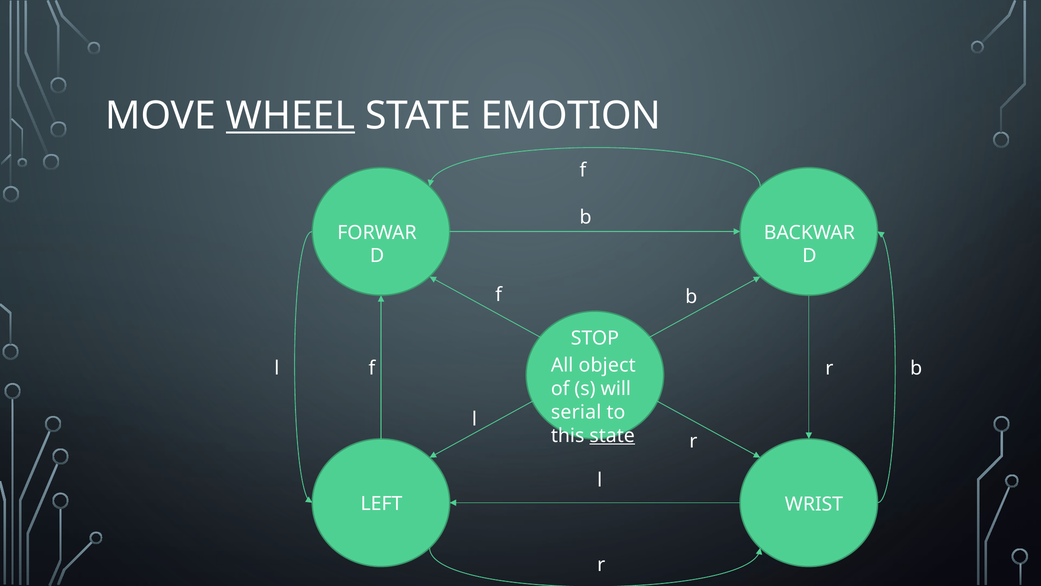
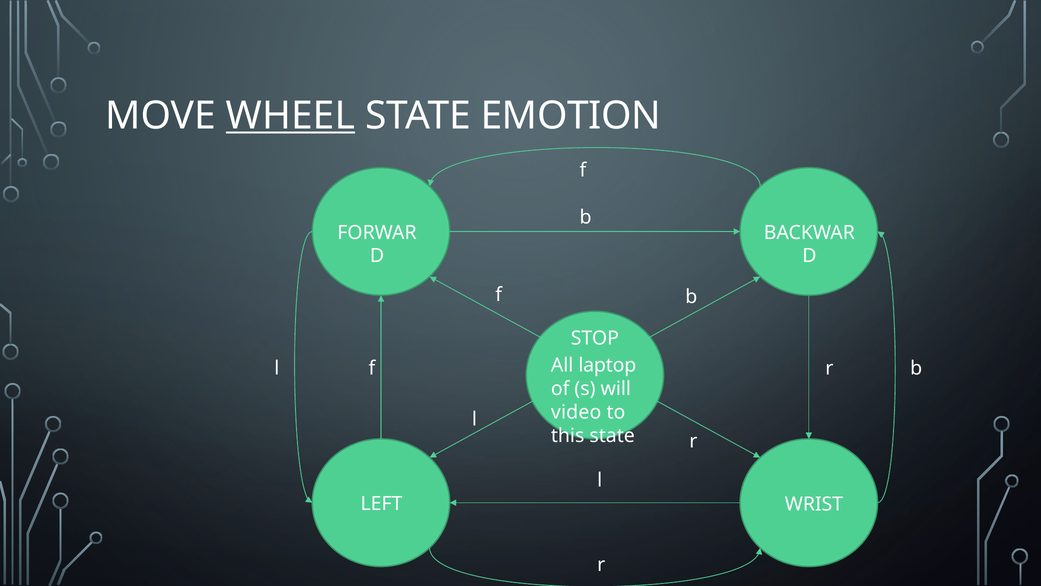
object: object -> laptop (607, 365)
serial: serial -> video (576, 412)
state underline: present -> none (612, 435)
